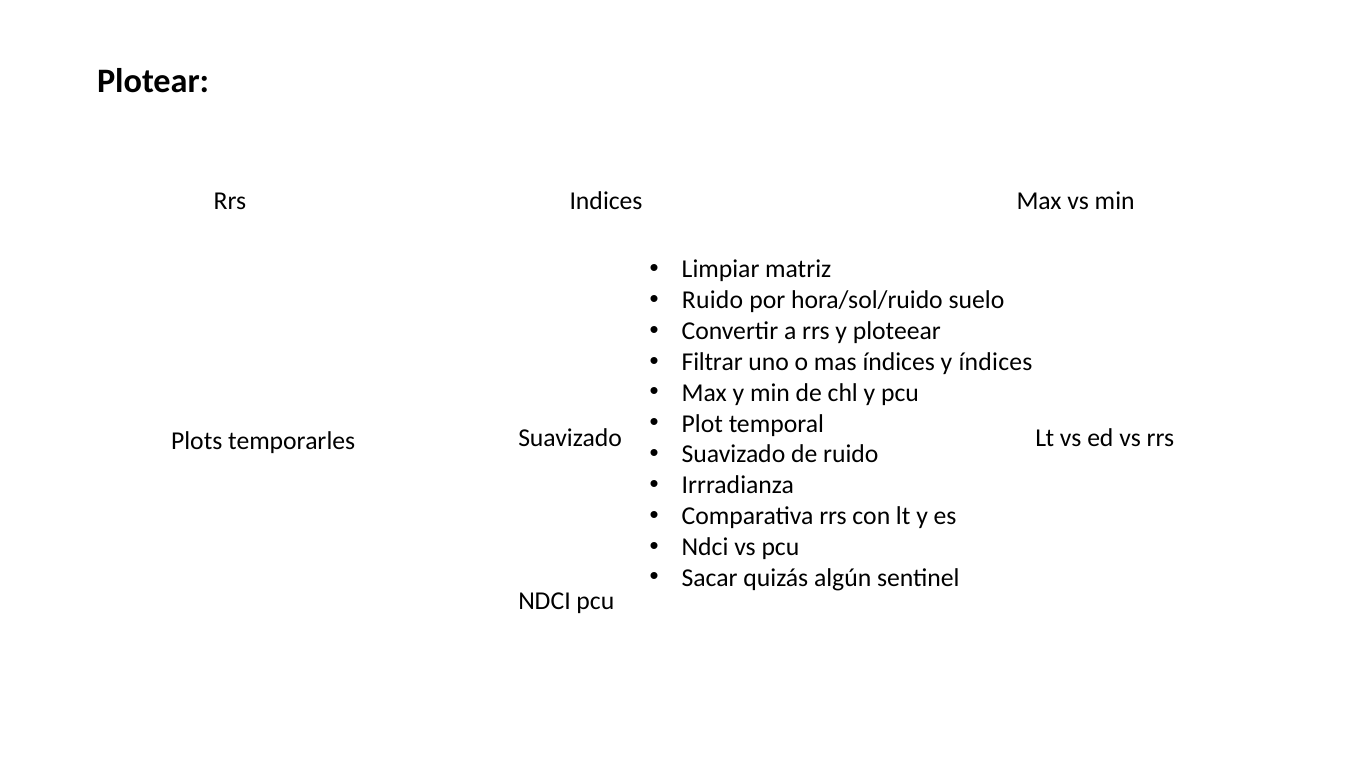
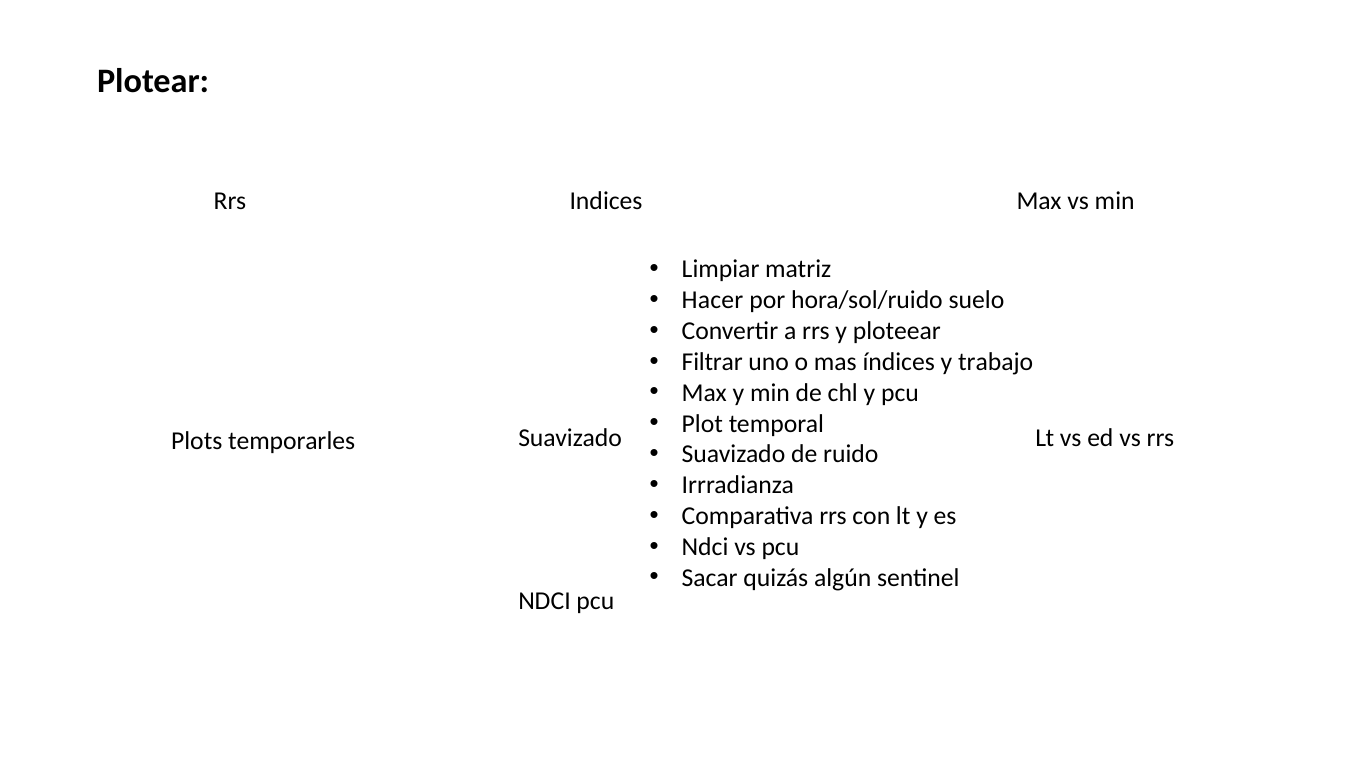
Ruido: Ruido -> Hacer (713, 300)
y índices: índices -> trabajo (996, 362)
